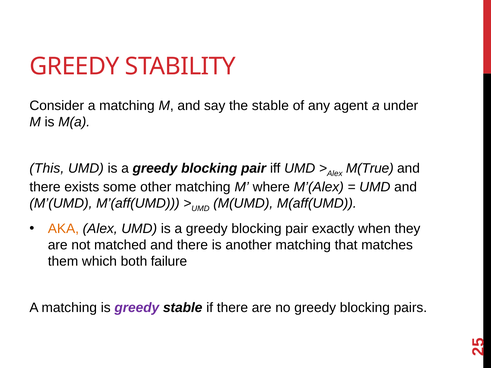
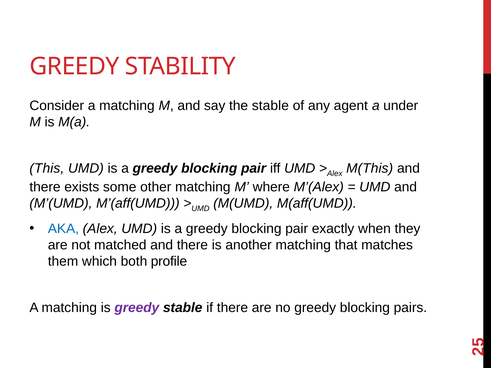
M(True: M(True -> M(This (370, 168)
AKA colour: orange -> blue (63, 229)
failure: failure -> profile (169, 262)
